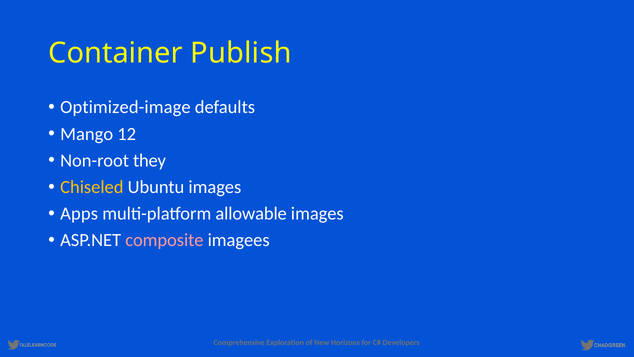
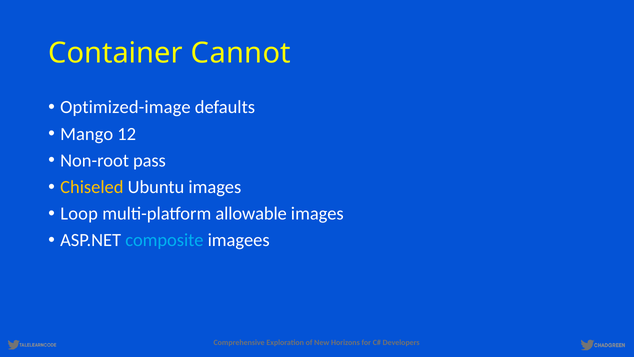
Publish: Publish -> Cannot (241, 53)
they: they -> pass (149, 160)
Apps: Apps -> Loop (79, 214)
composite colour: pink -> light blue (164, 240)
